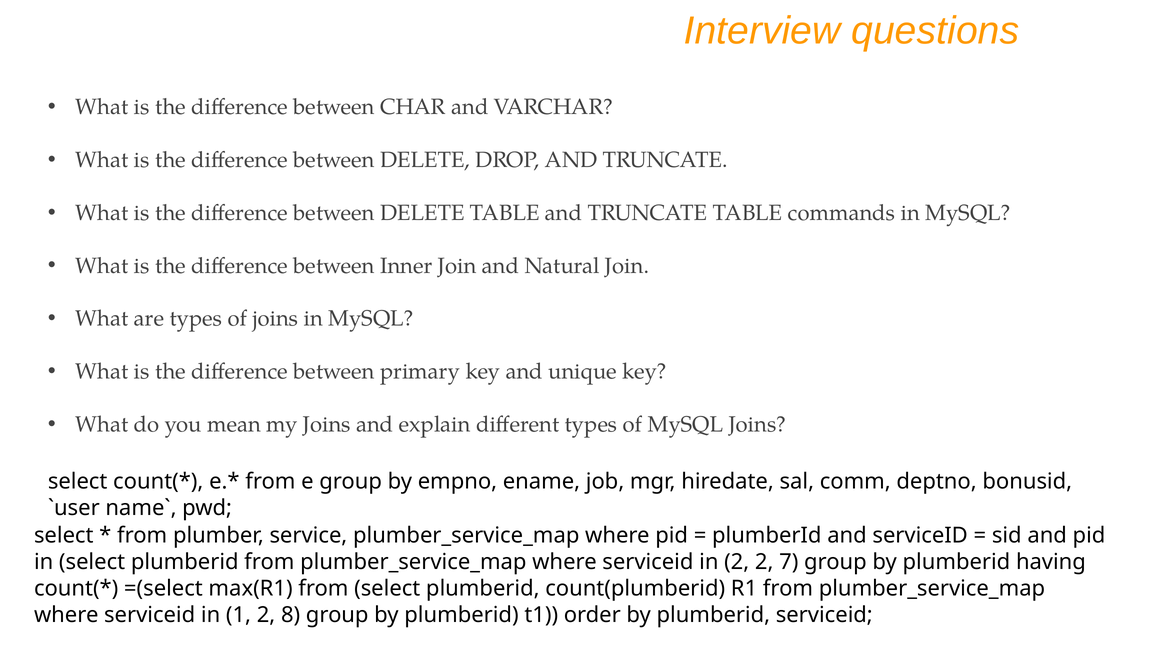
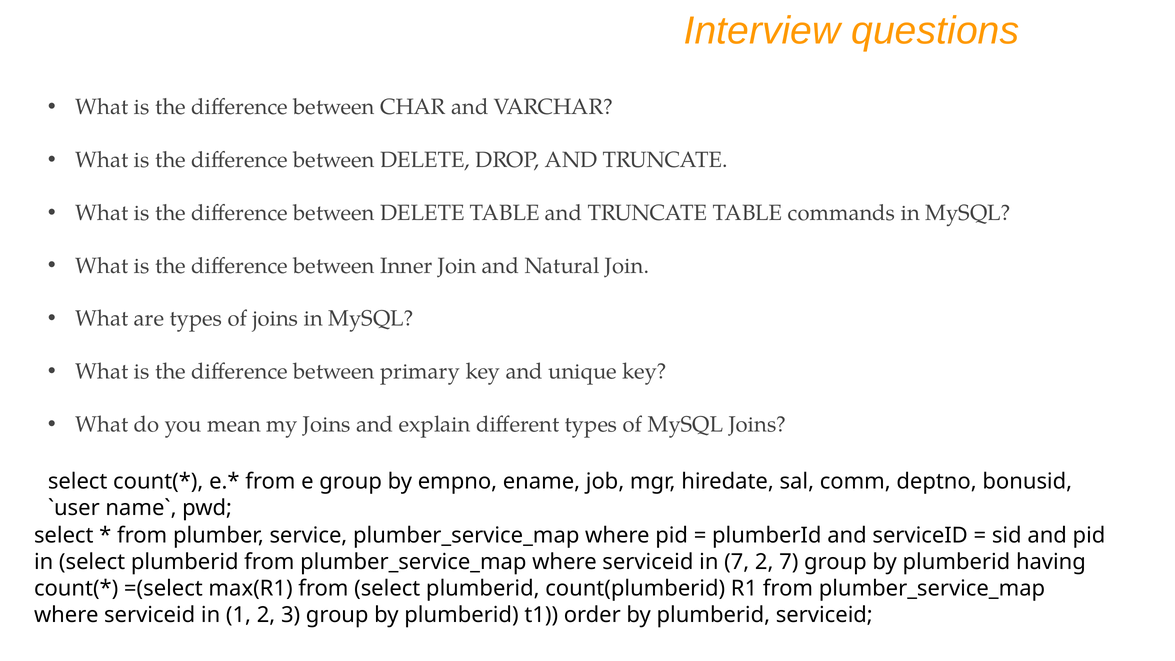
in 2: 2 -> 7 (737, 562)
8: 8 -> 3 (291, 615)
